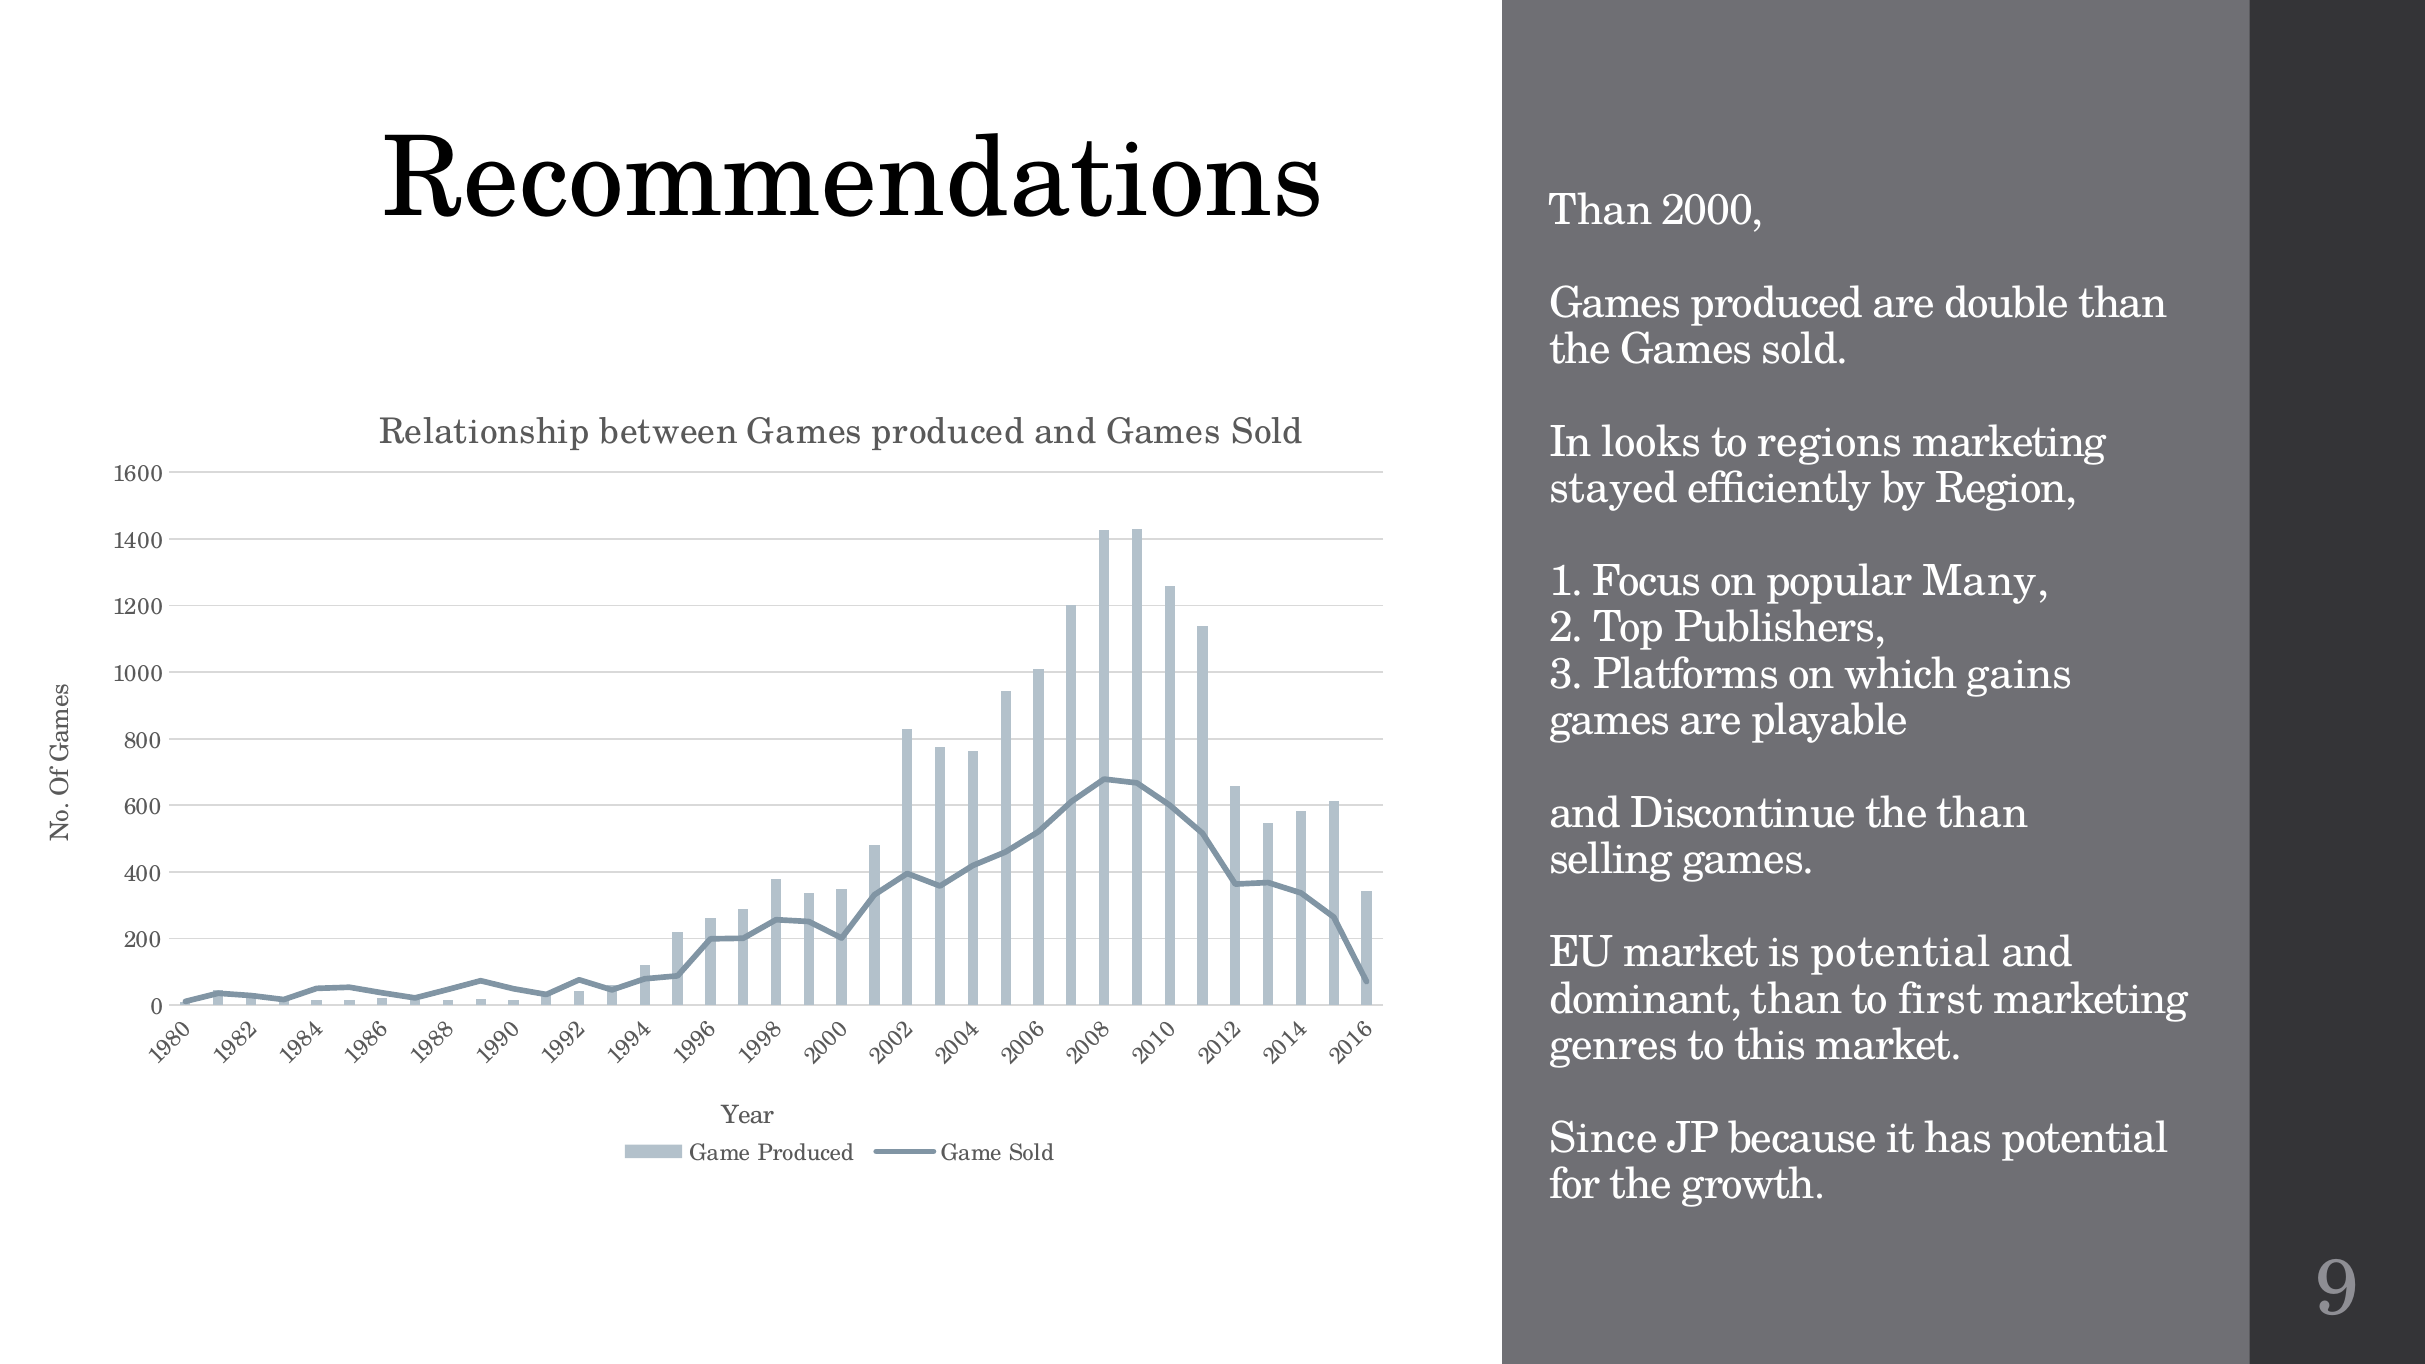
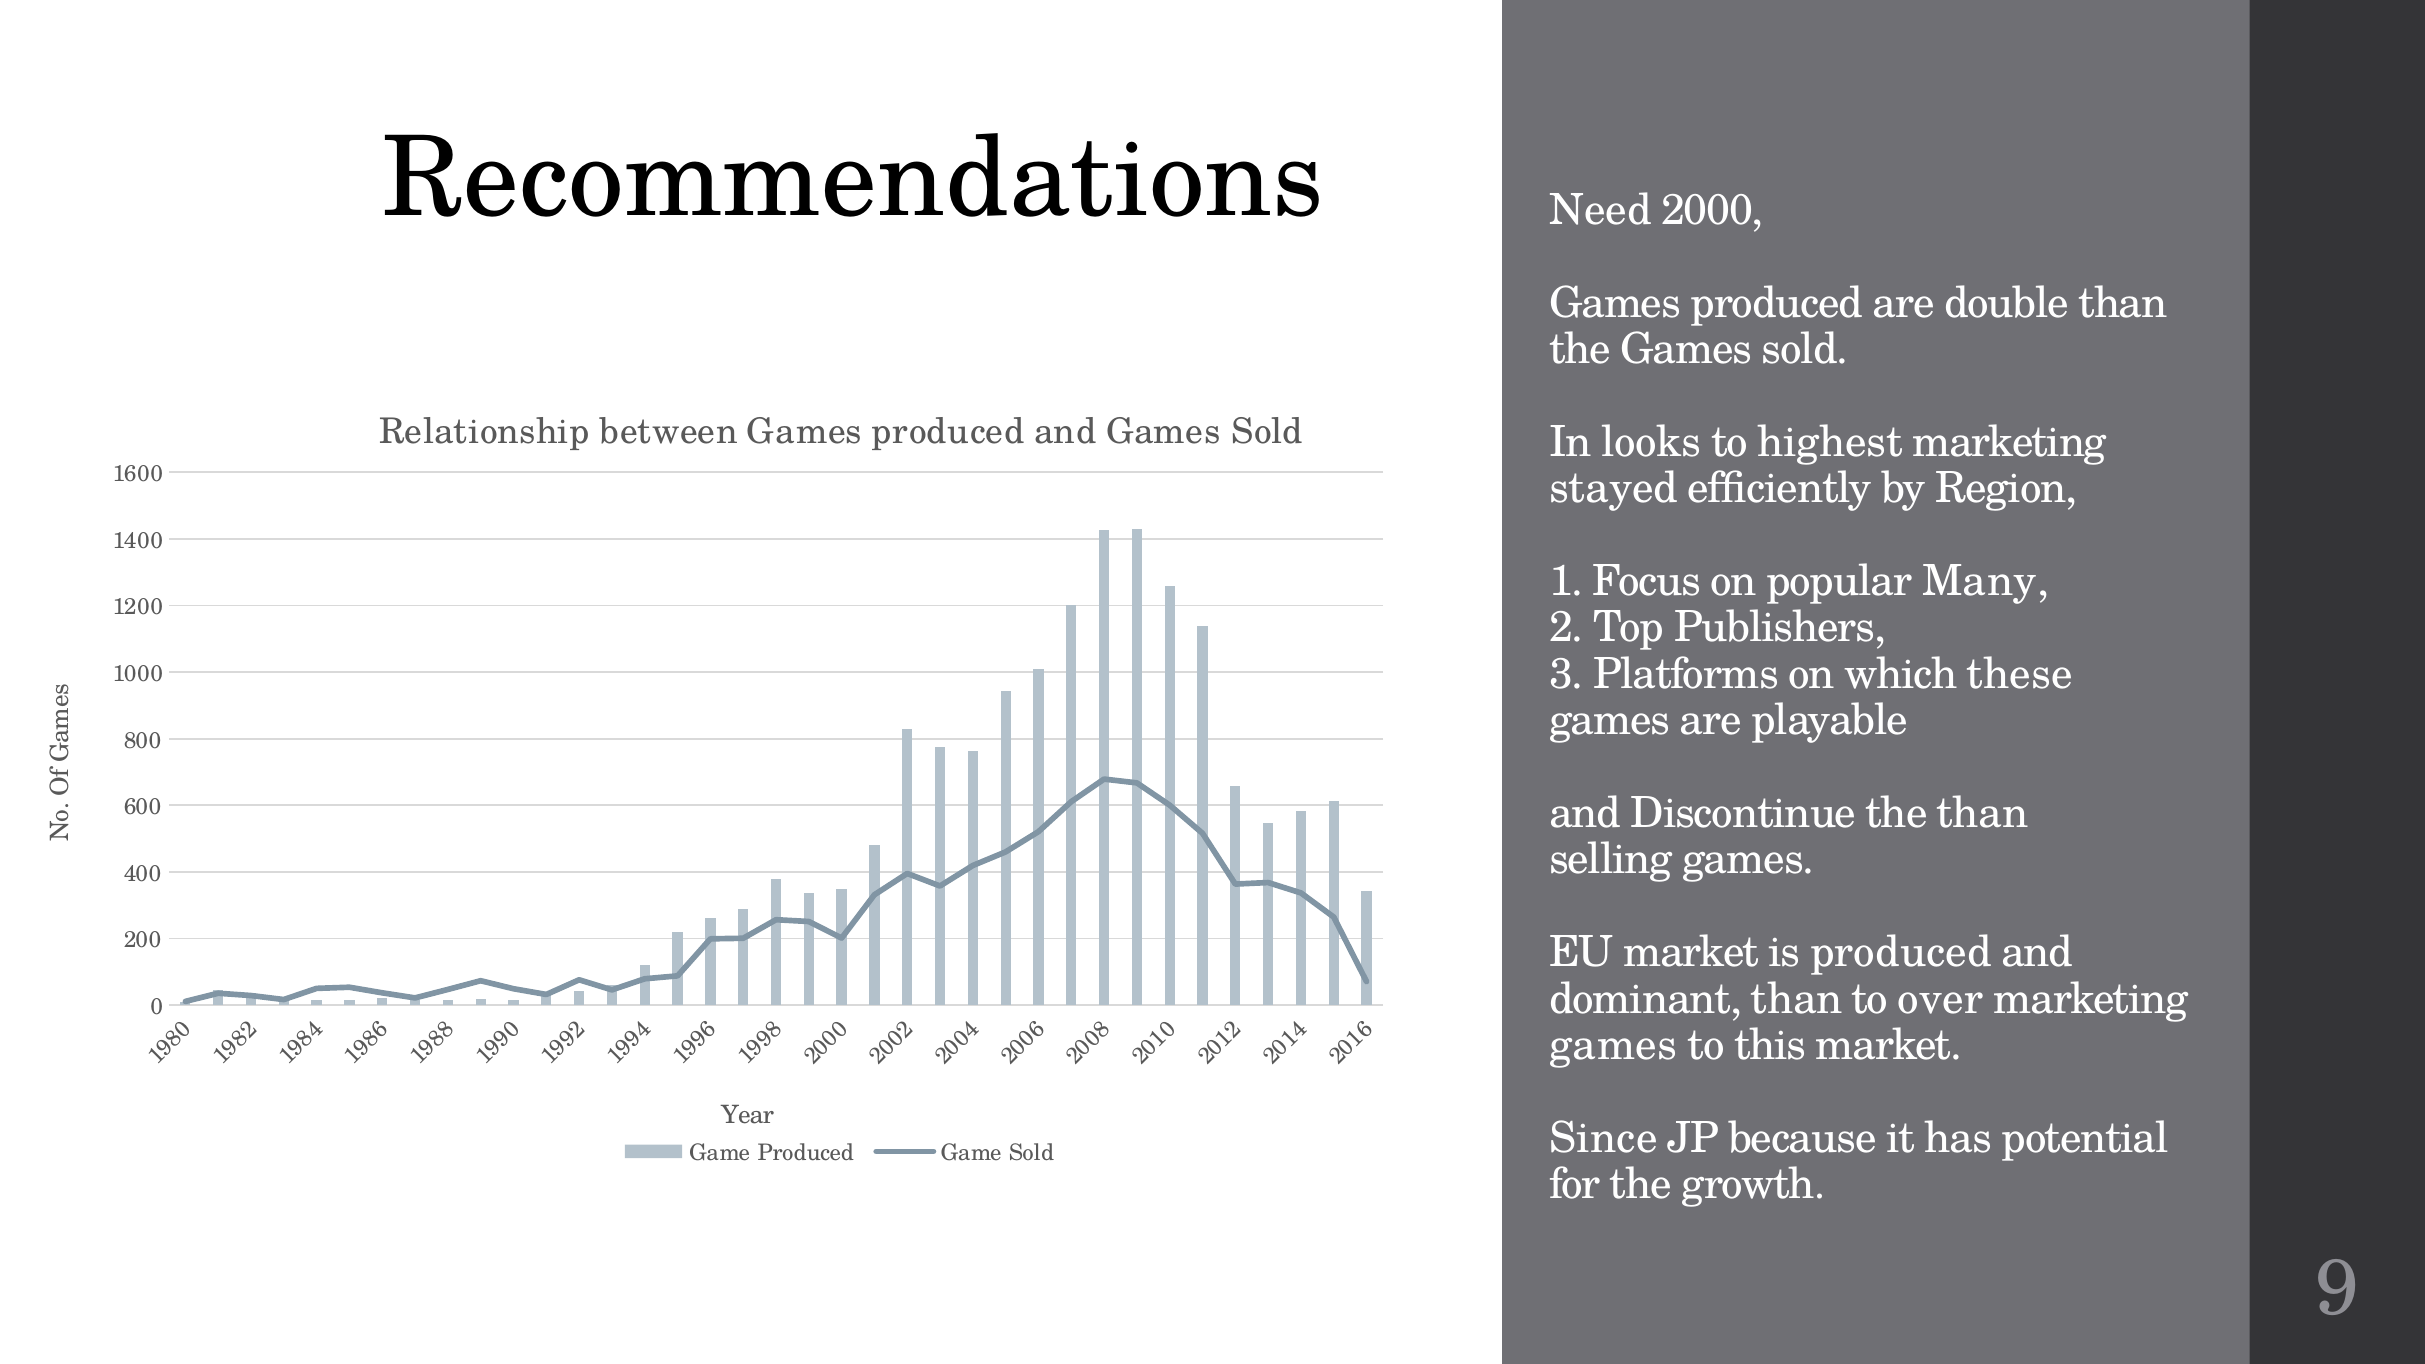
Than: Than -> Need (1601, 210)
regions: regions -> highest (1830, 442)
gains: gains -> these (2020, 674)
is potential: potential -> produced (1901, 953)
first: first -> over (1941, 999)
genres: genres -> games (1613, 1045)
